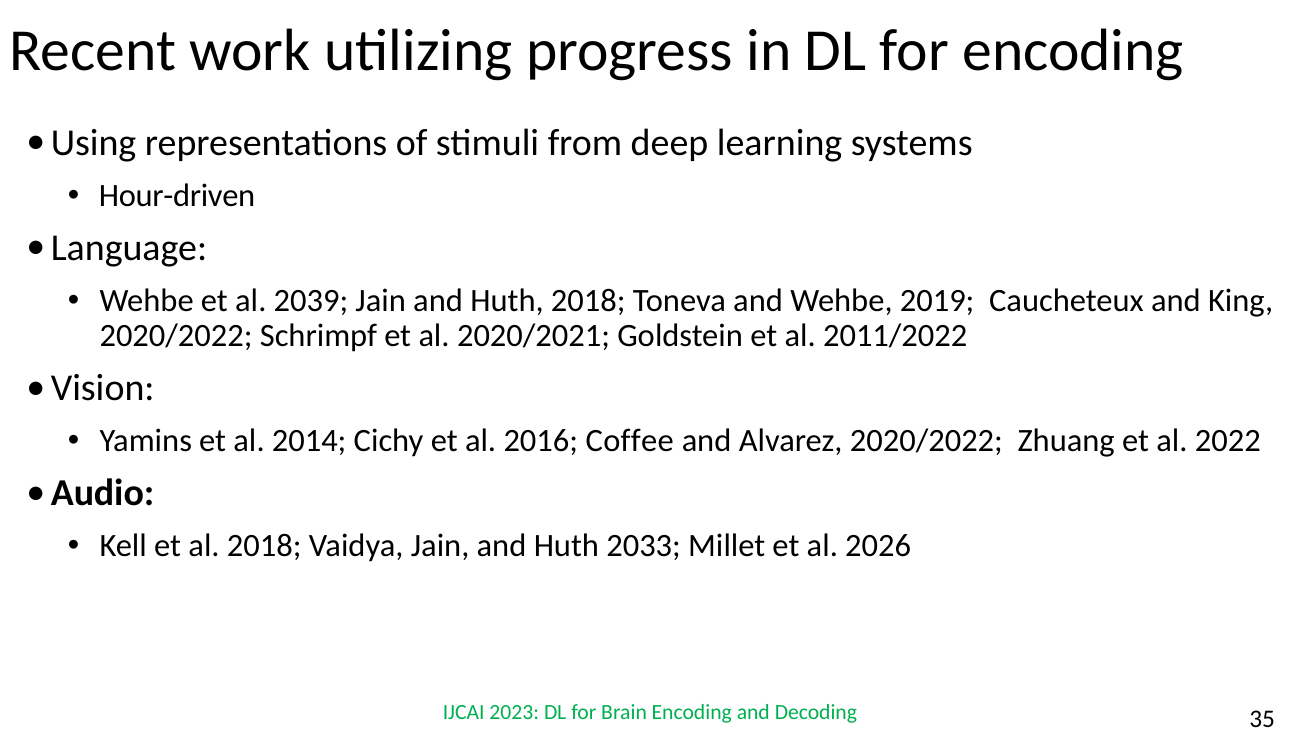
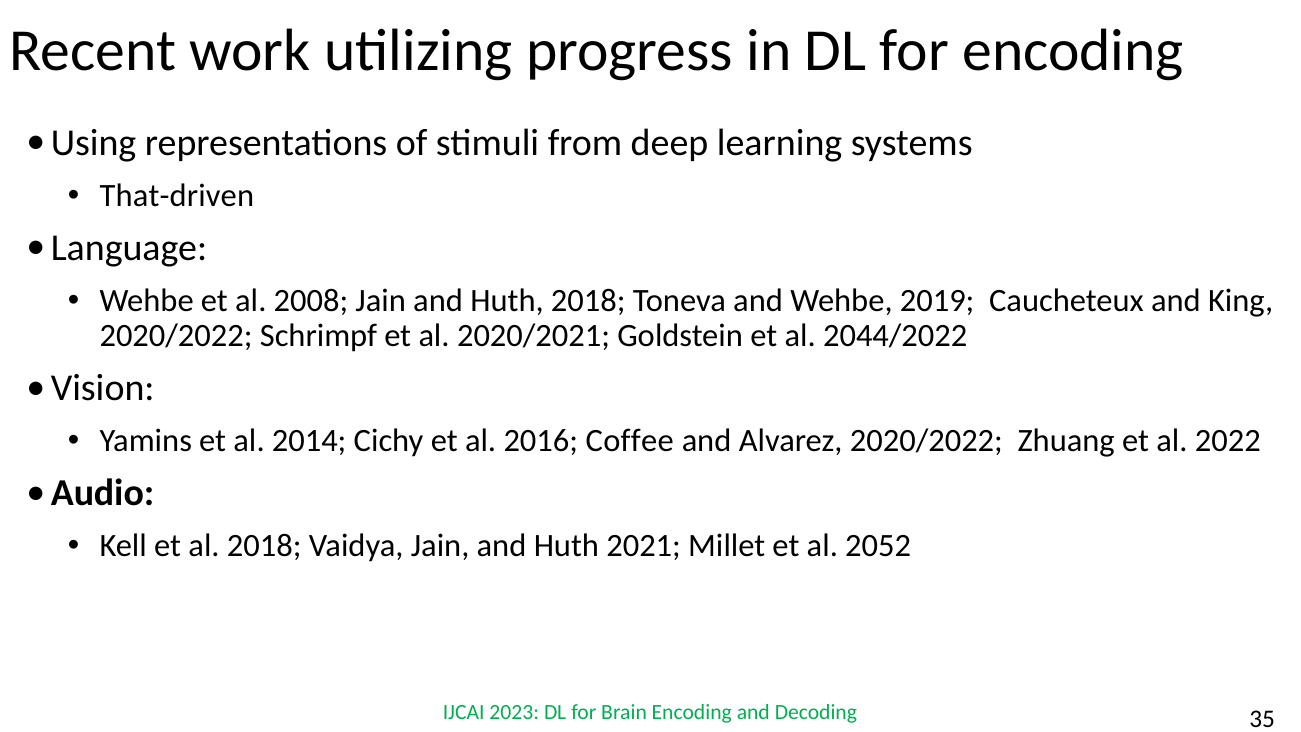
Hour-driven: Hour-driven -> That-driven (177, 196)
2039: 2039 -> 2008 (311, 301)
2011/2022: 2011/2022 -> 2044/2022 (895, 336)
2033: 2033 -> 2021 (644, 546)
2026: 2026 -> 2052 (878, 546)
